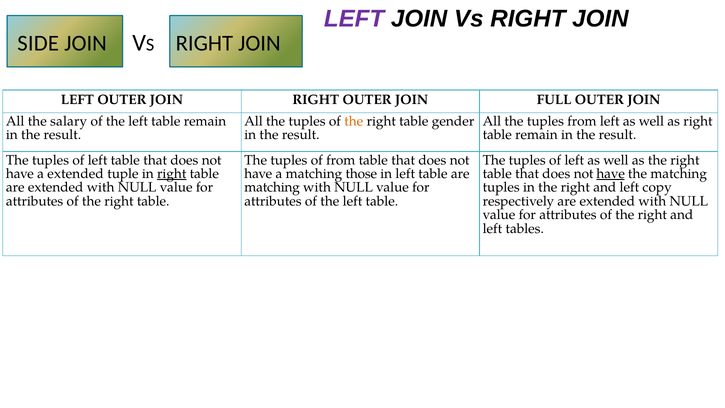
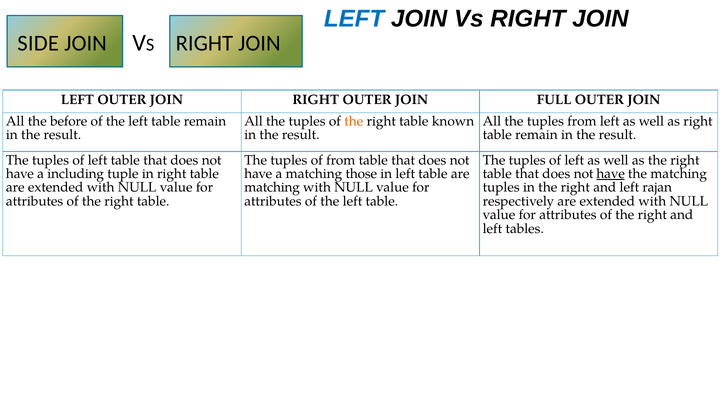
LEFT colour: purple -> blue (354, 19)
salary: salary -> before (69, 121)
gender: gender -> known (453, 121)
a extended: extended -> including (76, 174)
right underline: present -> none (172, 174)
copy: copy -> rajan (657, 187)
